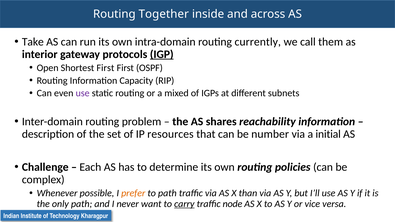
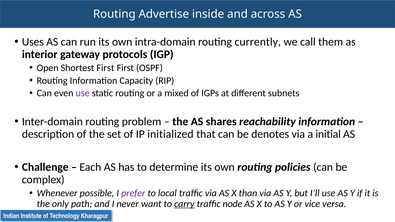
Together: Together -> Advertise (164, 14)
Take: Take -> Uses (33, 42)
IGP underline: present -> none (162, 54)
resources: resources -> initialized (170, 134)
number: number -> denotes (270, 134)
prefer colour: orange -> purple (133, 193)
to path: path -> local (167, 193)
